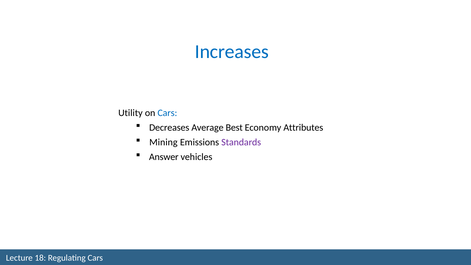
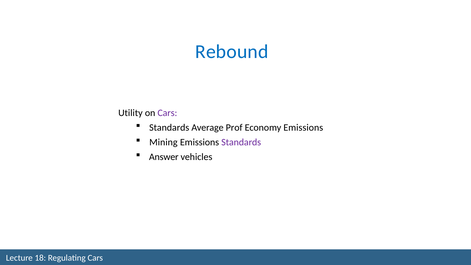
Increases: Increases -> Rebound (232, 52)
Cars colour: blue -> purple (167, 113)
Decreases: Decreases -> Standards (169, 127)
Best: Best -> Prof (234, 127)
Economy Attributes: Attributes -> Emissions (303, 127)
